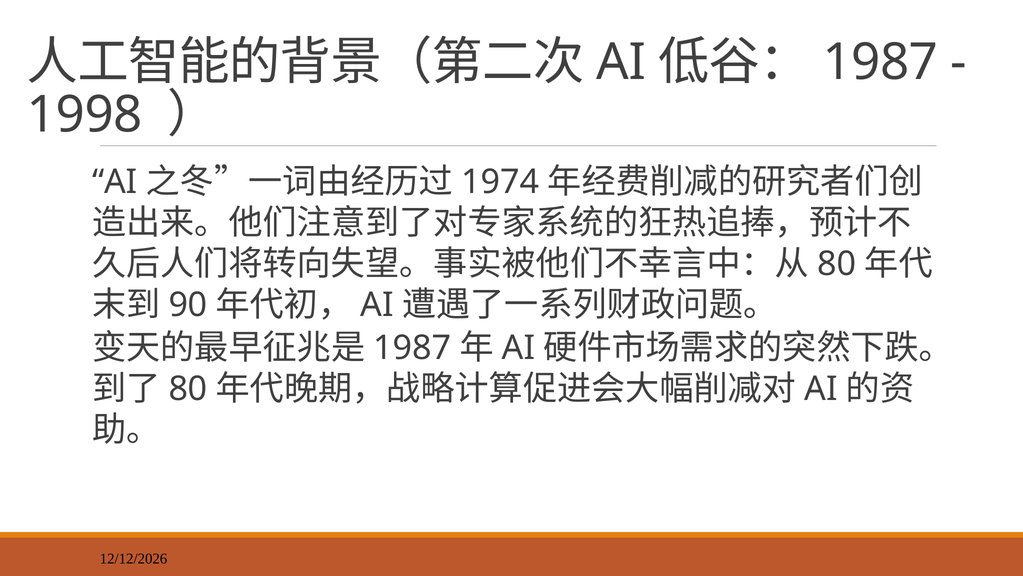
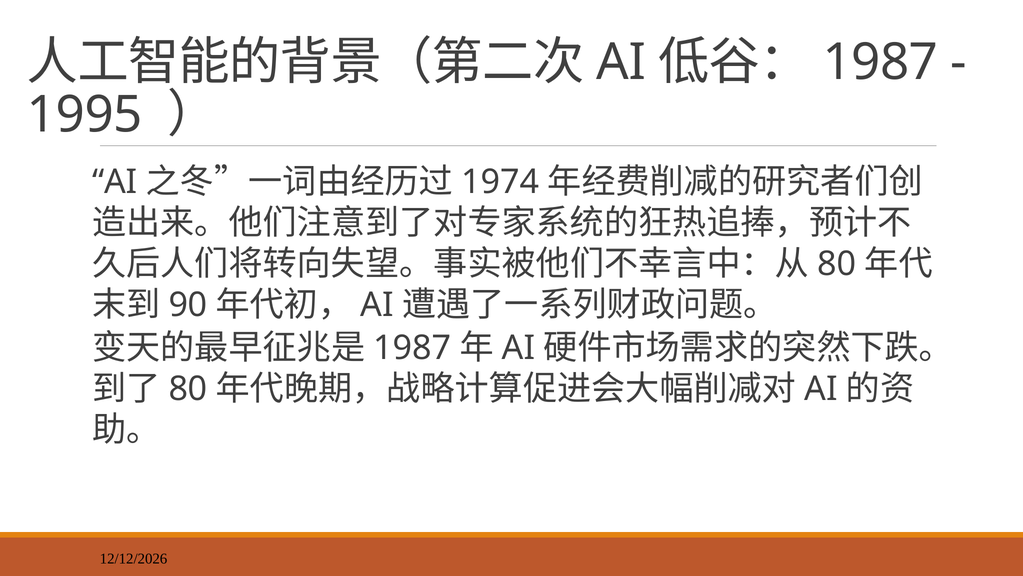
1998: 1998 -> 1995 (85, 115)
